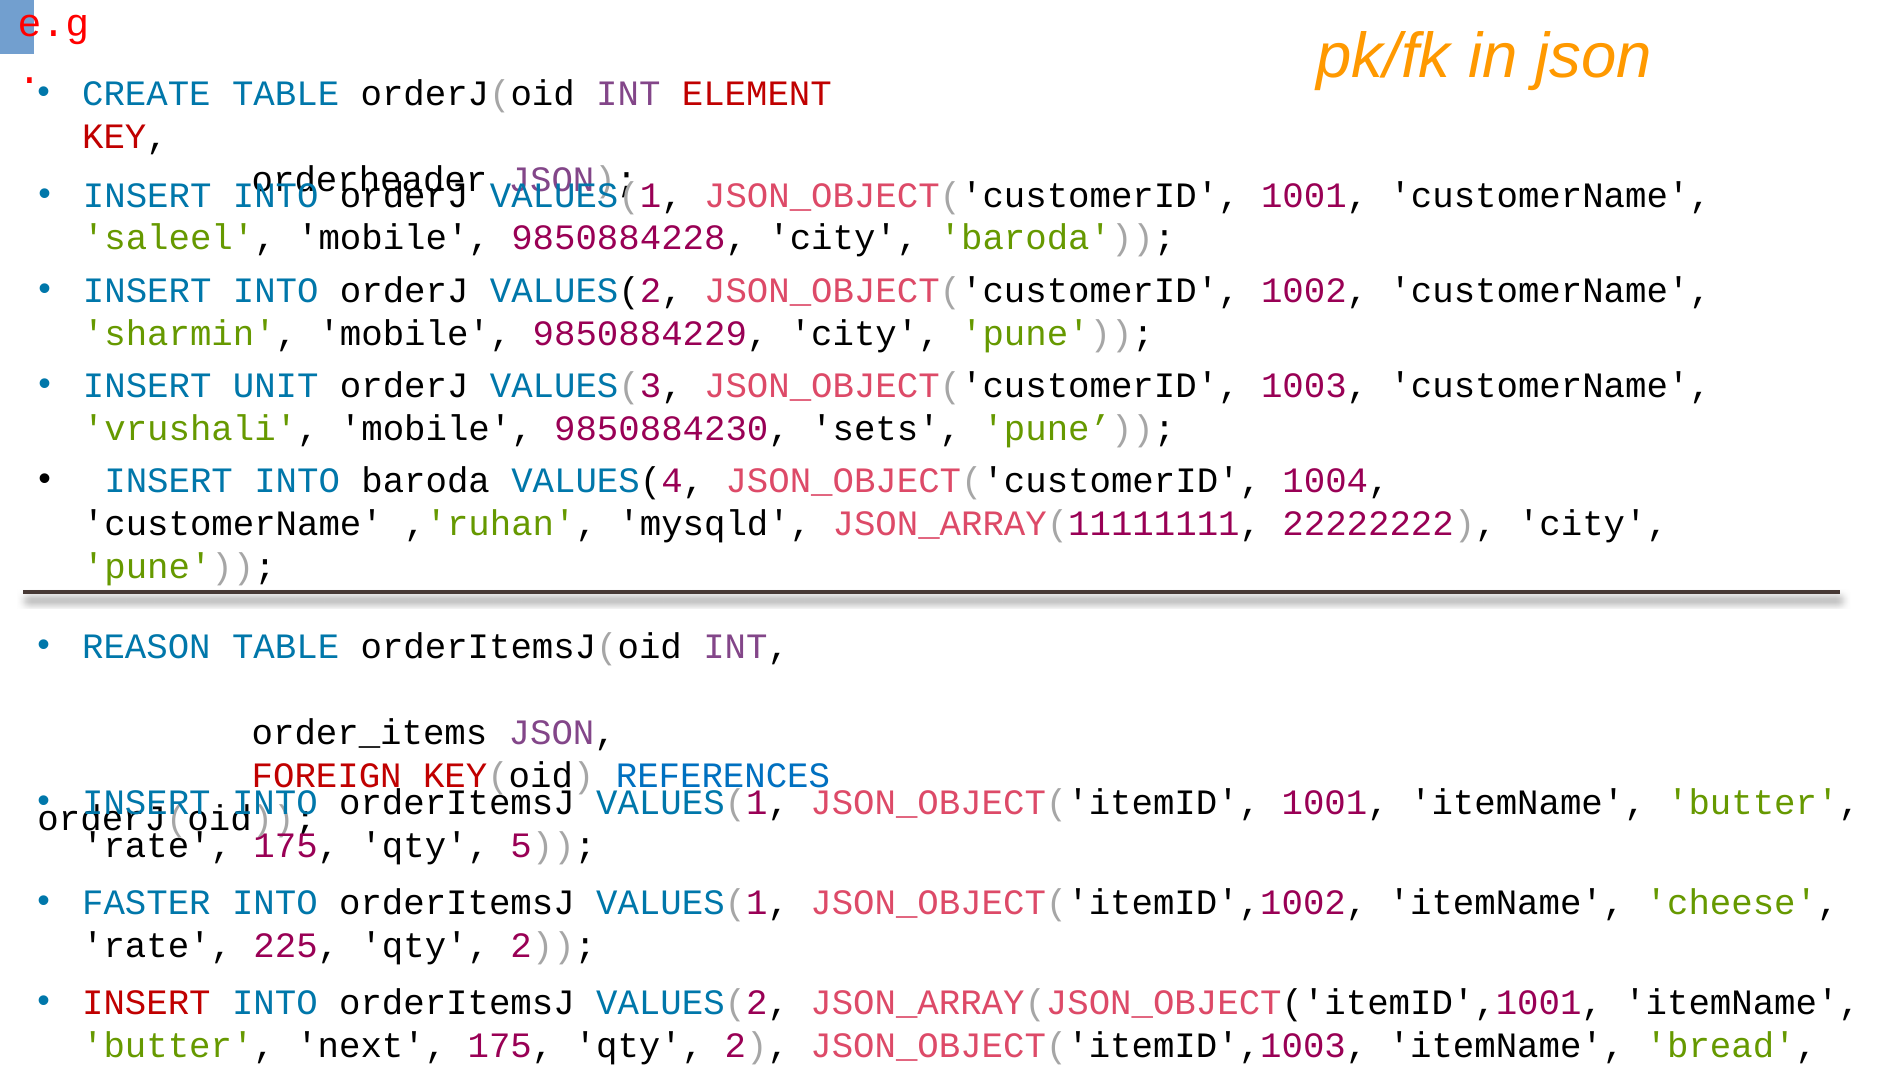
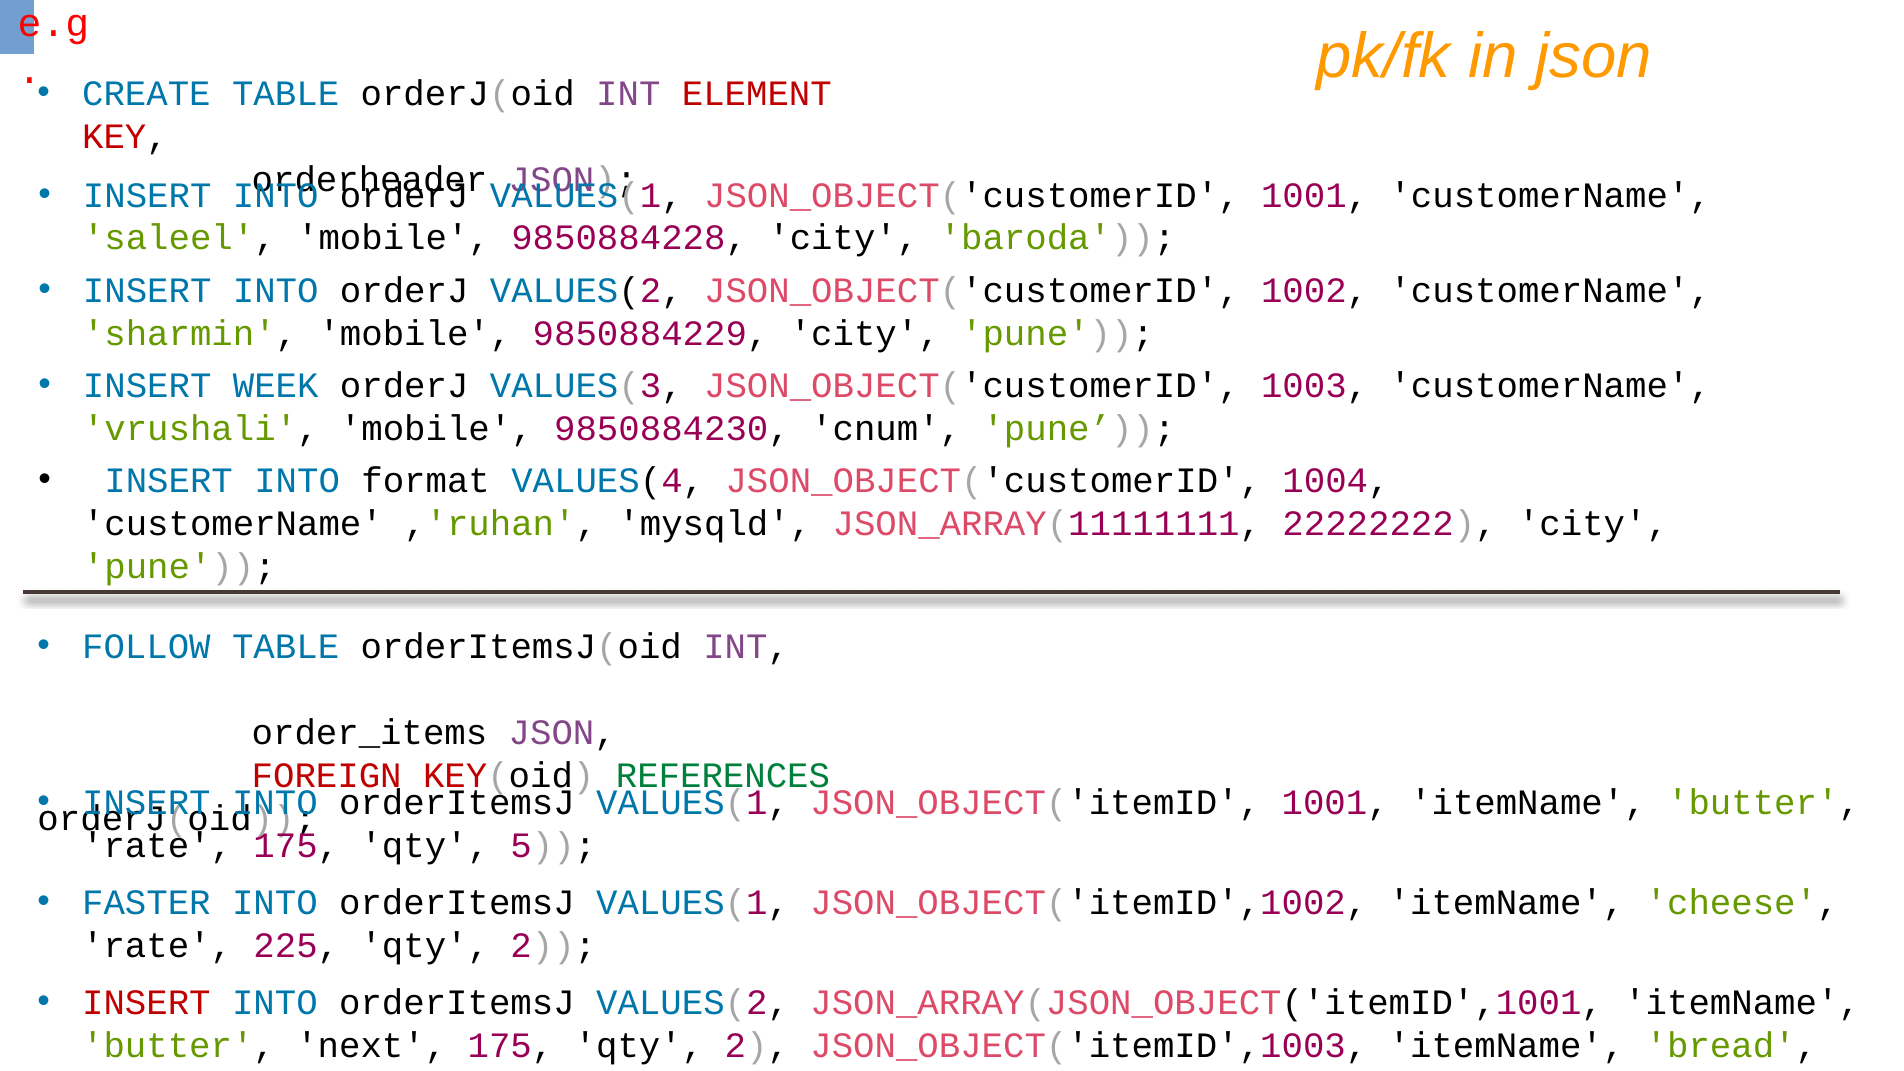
UNIT: UNIT -> WEEK (276, 386)
sets: sets -> cnum (886, 429)
INTO baroda: baroda -> format (426, 481)
REASON: REASON -> FOLLOW (146, 647)
REFERENCES colour: blue -> green (723, 776)
